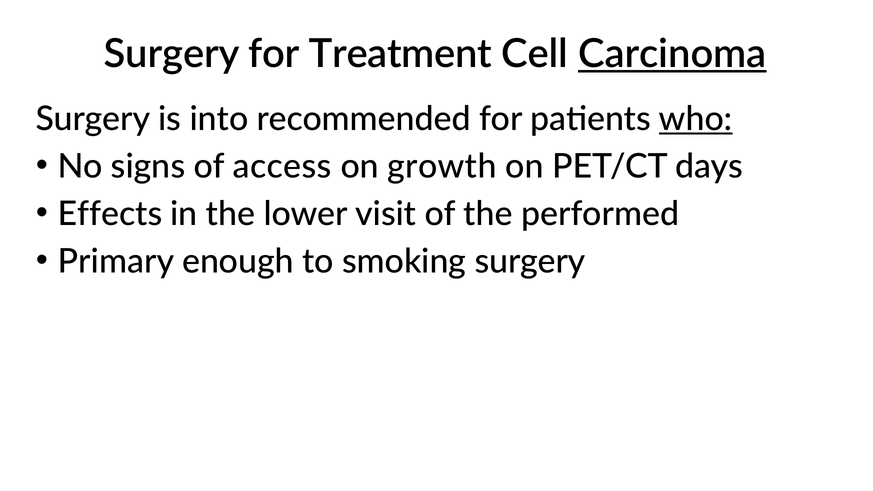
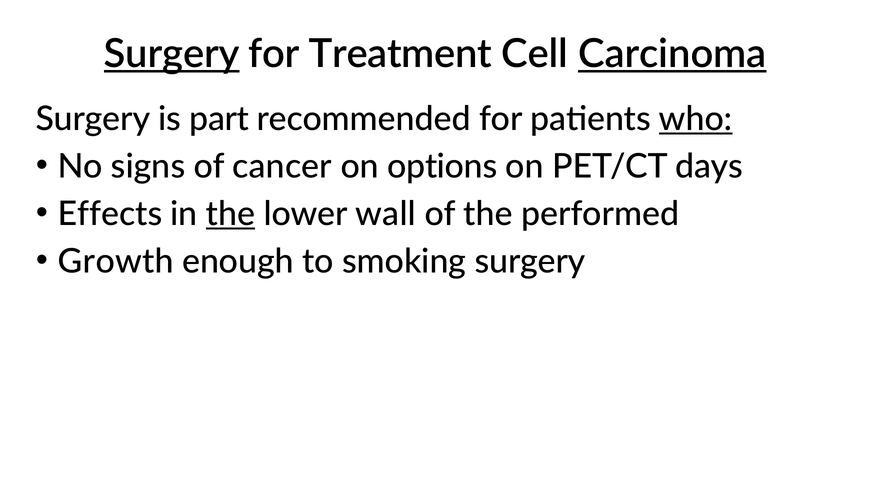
Surgery underline: none -> present (172, 54)
into: into -> part (219, 119)
access: access -> cancer (282, 166)
growth: growth -> options (442, 166)
the underline: none -> present (231, 214)
visit: visit -> wall (386, 214)
Primary: Primary -> Growth (116, 262)
